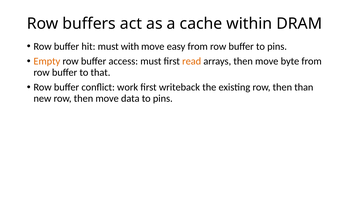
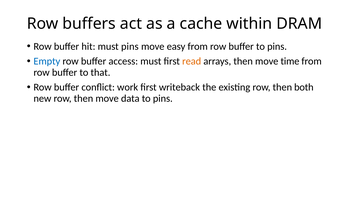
must with: with -> pins (130, 46)
Empty colour: orange -> blue (47, 61)
byte: byte -> time (290, 61)
than: than -> both (304, 87)
